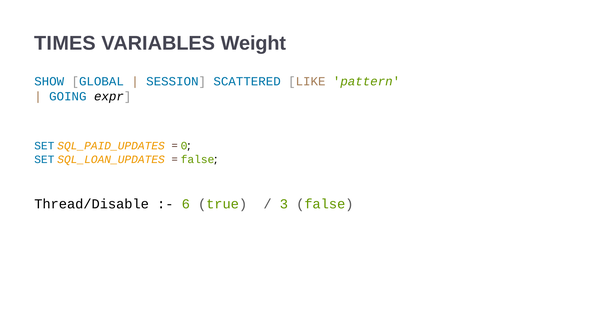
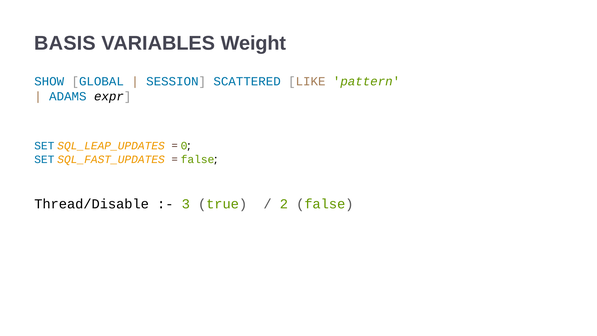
TIMES: TIMES -> BASIS (65, 43)
GOING: GOING -> ADAMS (68, 96)
SQL_PAID_UPDATES: SQL_PAID_UPDATES -> SQL_LEAP_UPDATES (111, 146)
SQL_LOAN_UPDATES: SQL_LOAN_UPDATES -> SQL_FAST_UPDATES (111, 159)
6: 6 -> 3 (186, 204)
3: 3 -> 2 (284, 204)
